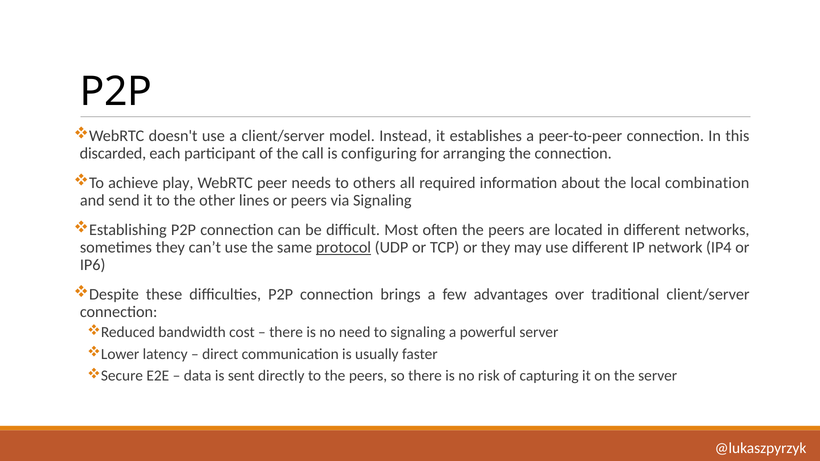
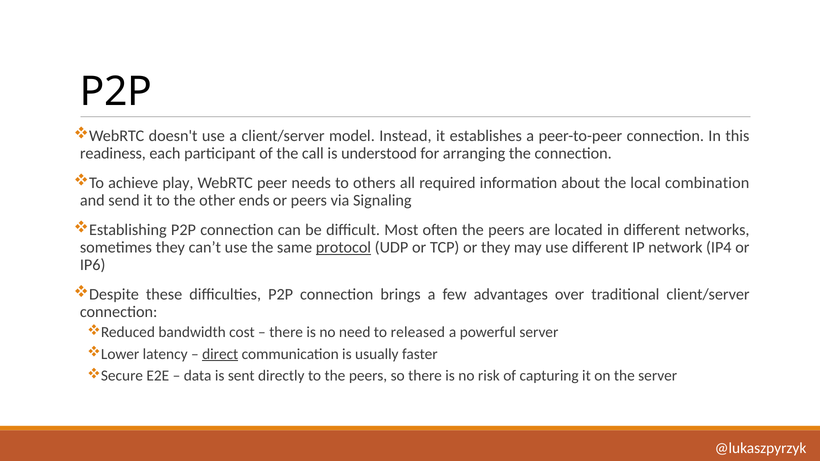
discarded: discarded -> readiness (113, 153)
configuring: configuring -> understood (379, 153)
lines: lines -> ends (254, 200)
to signaling: signaling -> released (418, 333)
direct underline: none -> present (220, 354)
